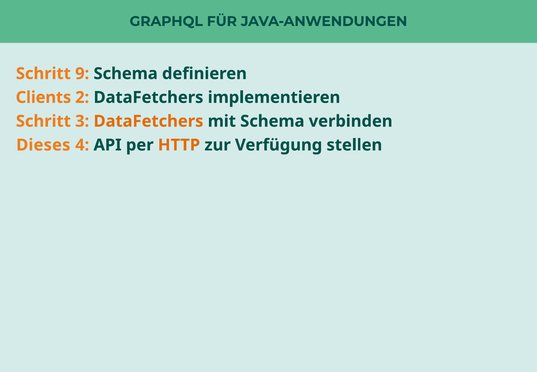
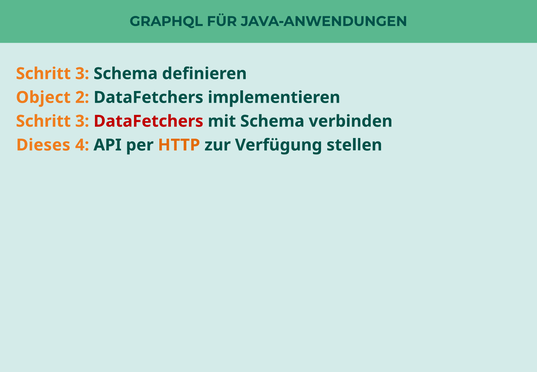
9: 9 -> 3 (82, 74)
Clients: Clients -> Object (43, 97)
DataFetchers colour: orange -> red (148, 121)
